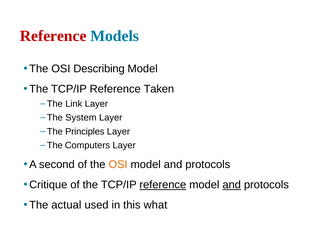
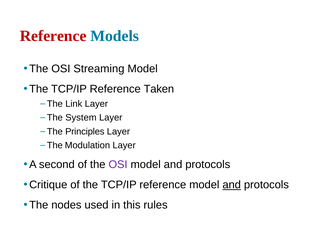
Describing: Describing -> Streaming (99, 69)
Computers: Computers -> Modulation (87, 145)
OSI colour: orange -> purple (118, 165)
reference underline: present -> none (163, 185)
actual: actual -> nodes (66, 205)
what: what -> rules (156, 205)
